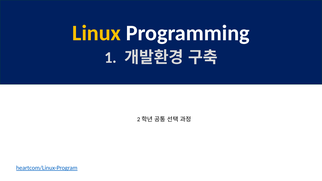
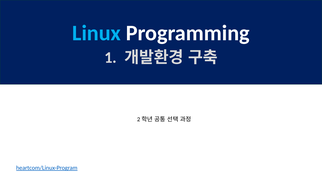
Linux colour: yellow -> light blue (97, 33)
